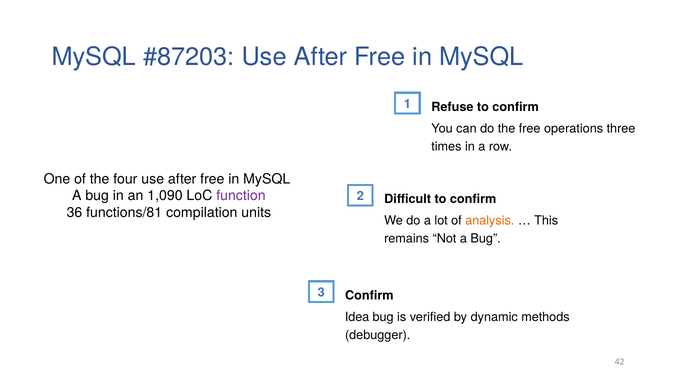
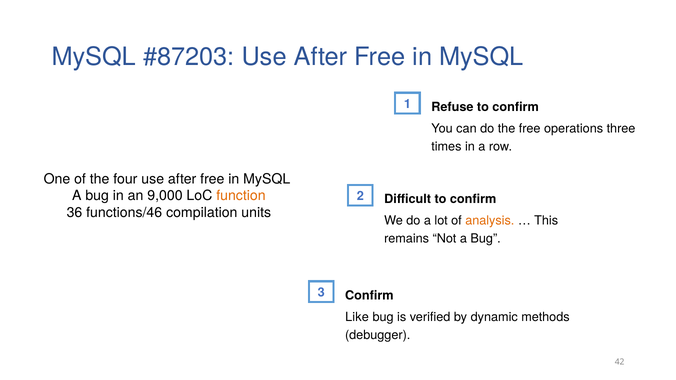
1,090: 1,090 -> 9,000 (165, 196)
function colour: purple -> orange (241, 196)
functions/81: functions/81 -> functions/46 (124, 213)
Idea: Idea -> Like (357, 317)
